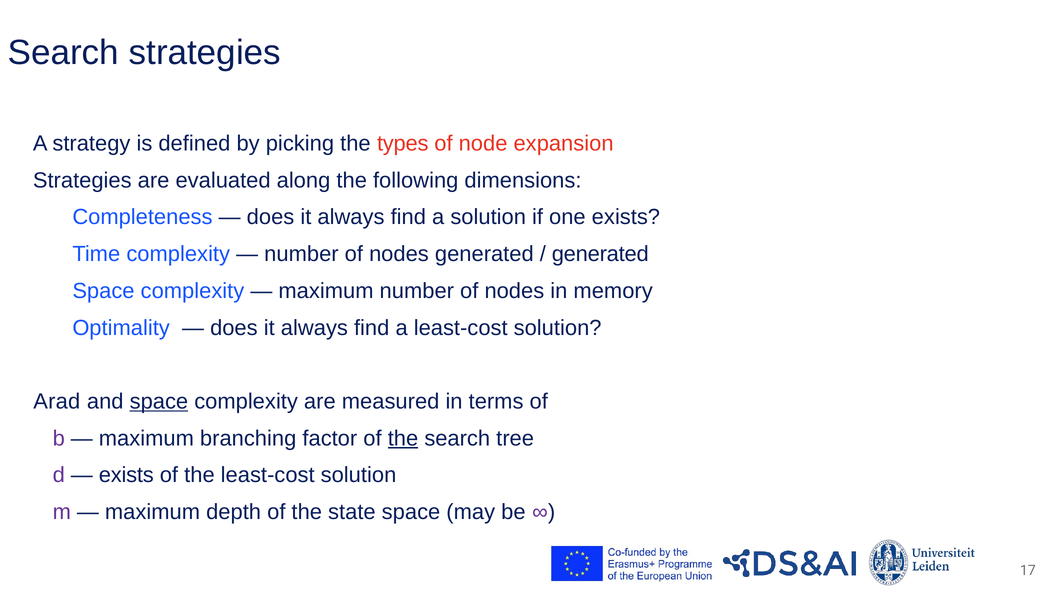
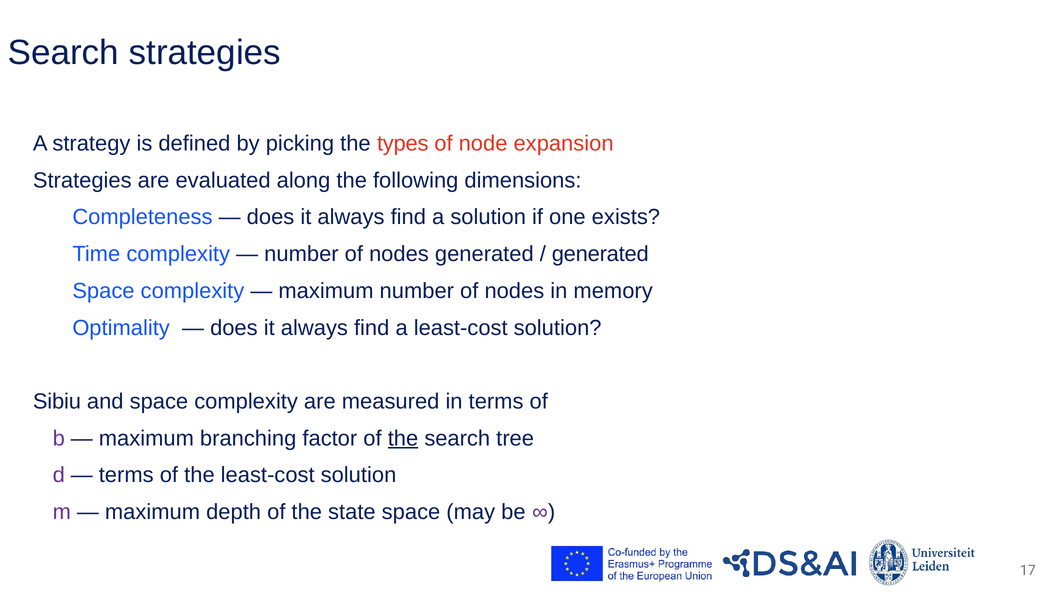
Arad: Arad -> Sibiu (57, 401)
space underline: present -> none (159, 401)
exists: exists -> terms (126, 475)
